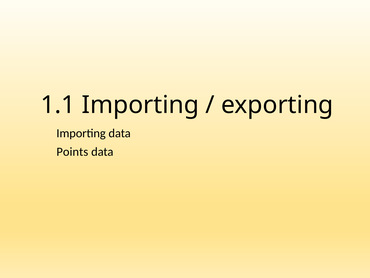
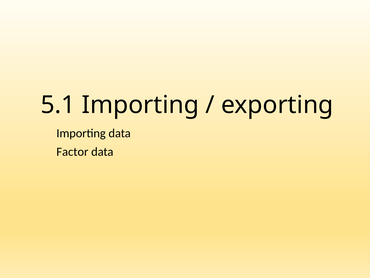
1.1: 1.1 -> 5.1 (58, 105)
Points: Points -> Factor (72, 152)
